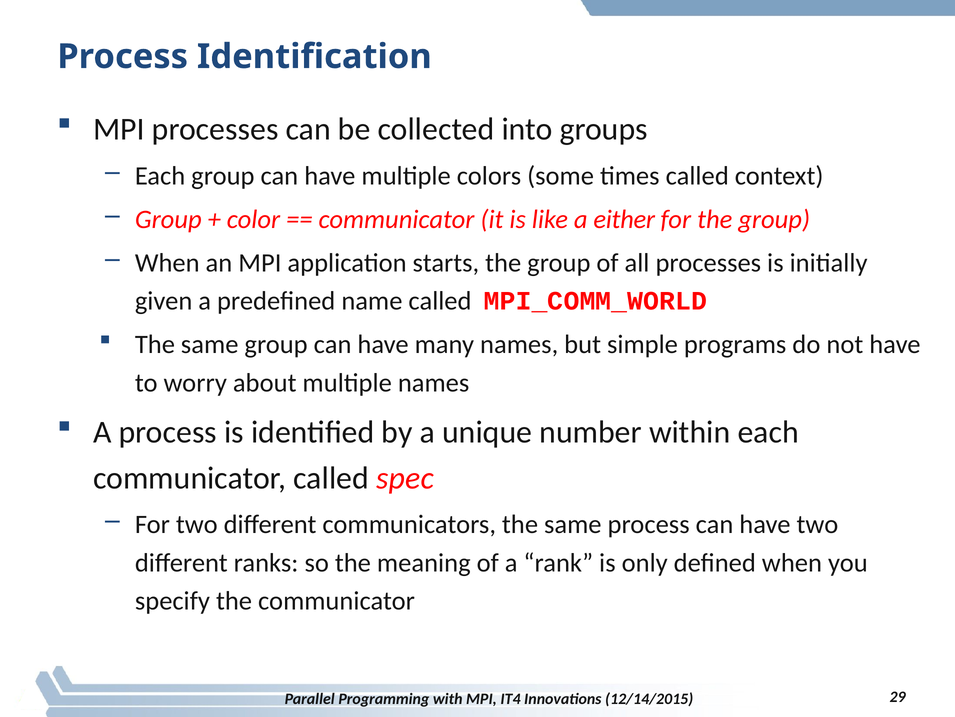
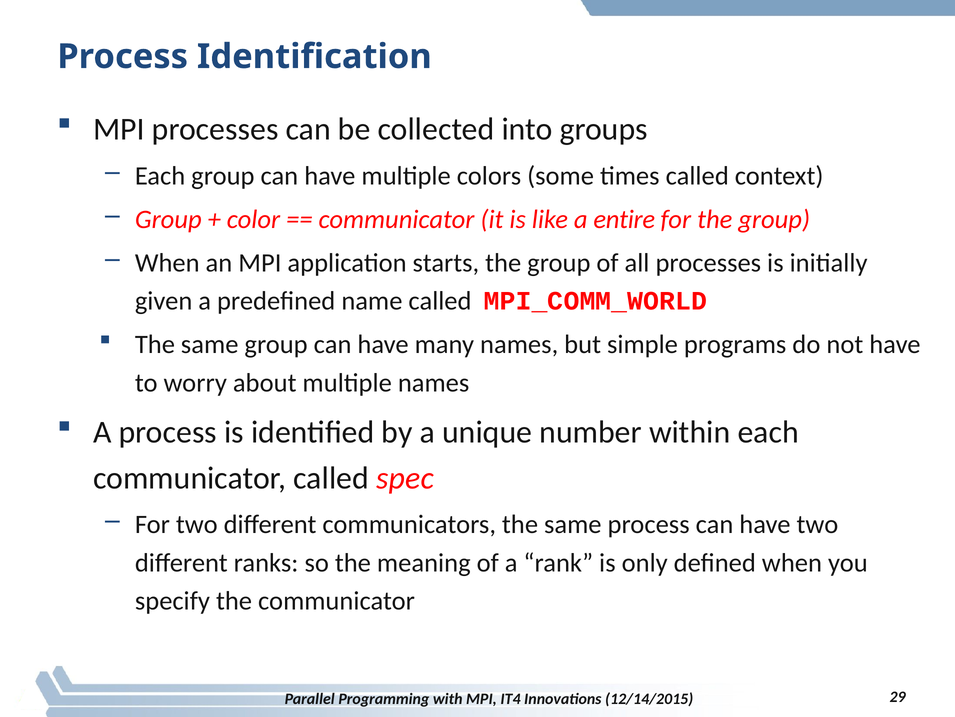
either: either -> entire (624, 219)
